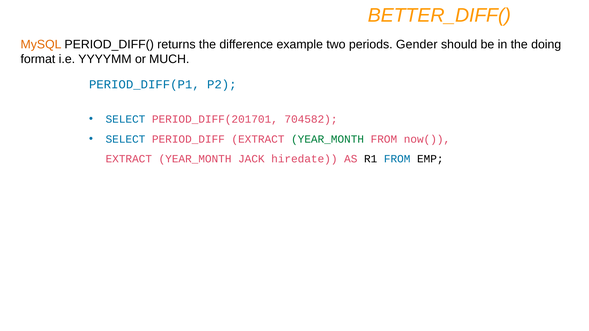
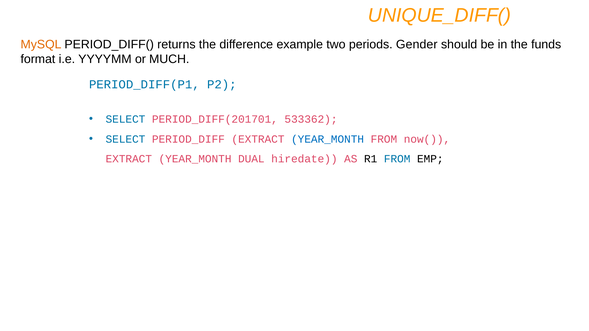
BETTER_DIFF(: BETTER_DIFF( -> UNIQUE_DIFF( (439, 15)
doing: doing -> funds (546, 44)
704582: 704582 -> 533362 (311, 119)
YEAR_MONTH colour: green -> blue (328, 139)
JACK: JACK -> DUAL (251, 159)
